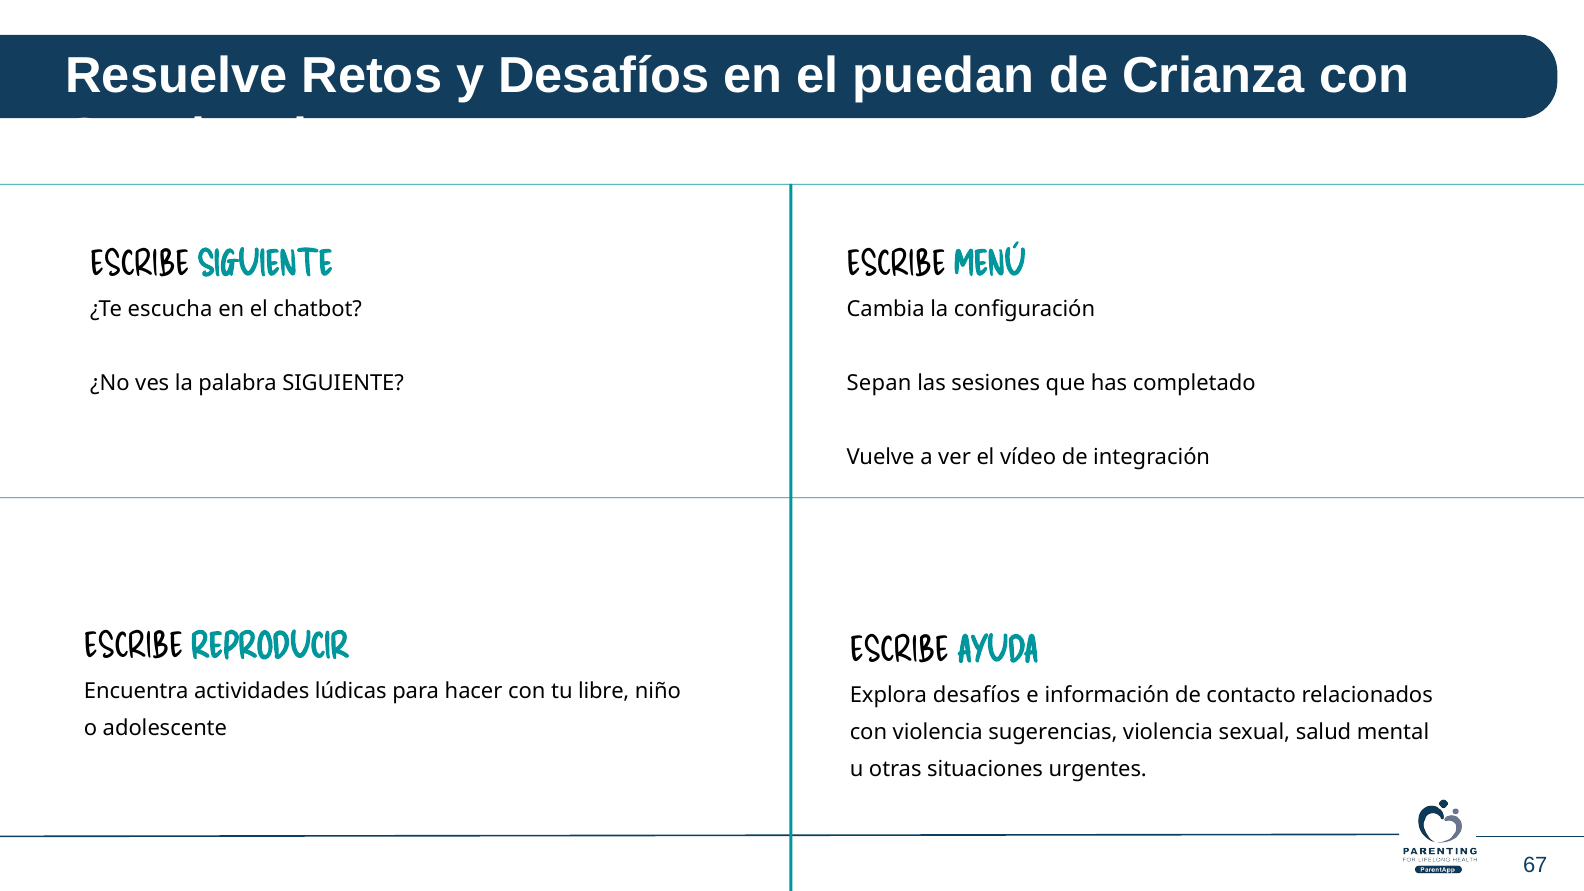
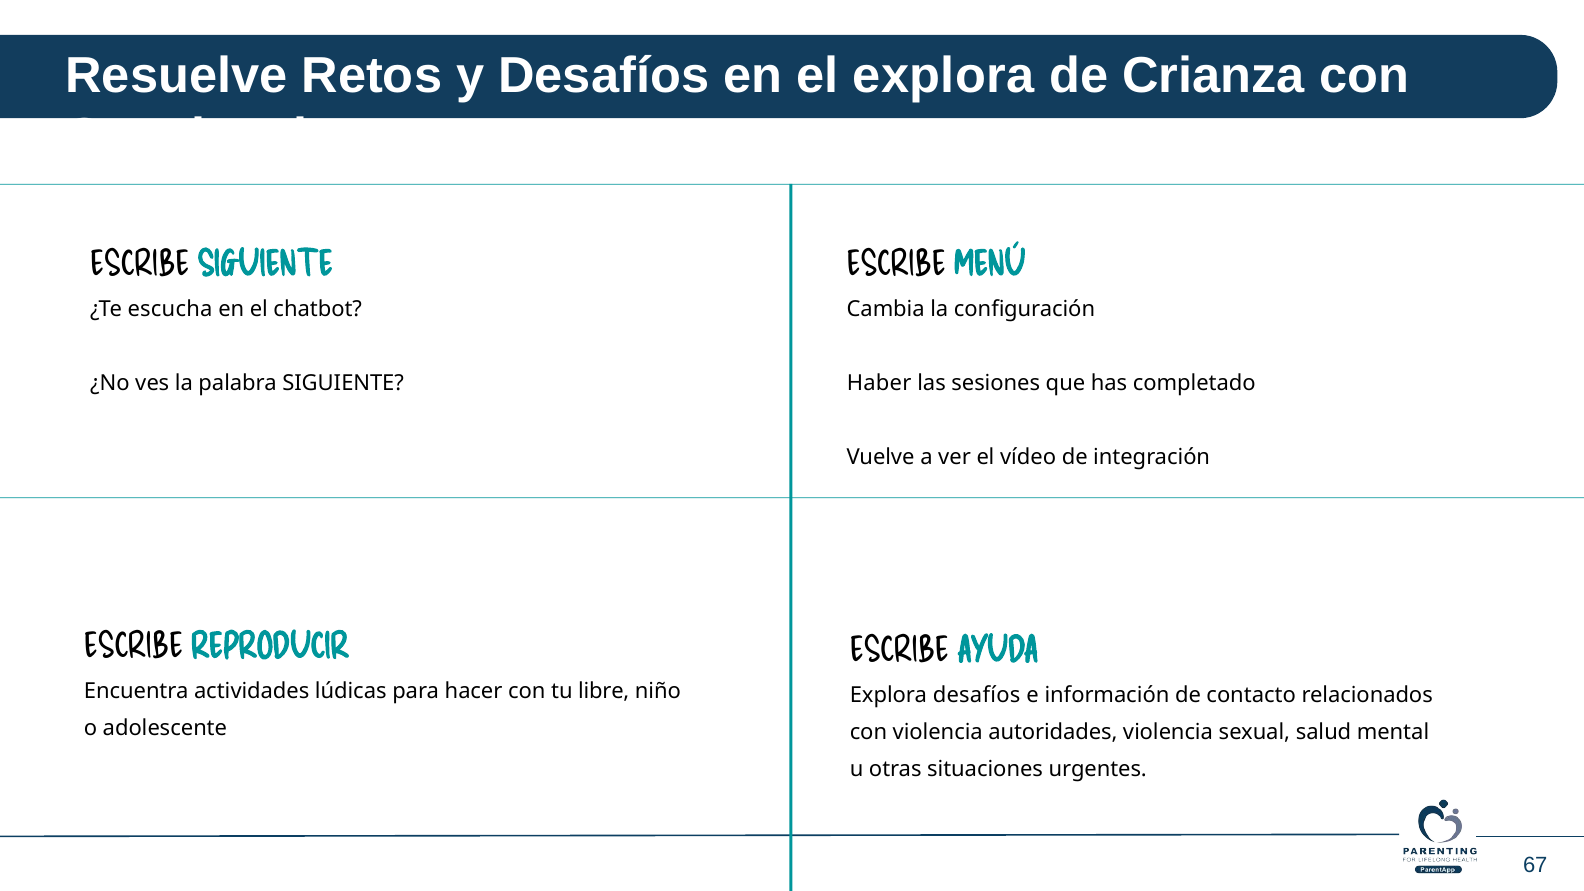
el puedan: puedan -> explora (944, 76)
Sepan: Sepan -> Haber (879, 383)
sugerencias: sugerencias -> autoridades (1053, 732)
